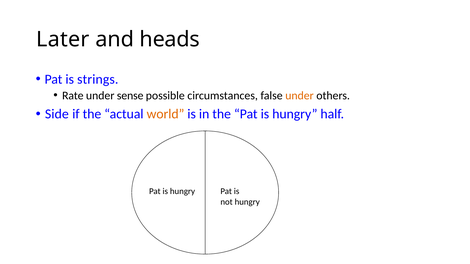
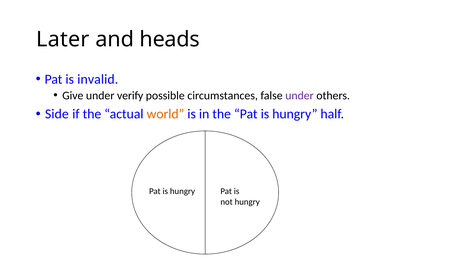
strings: strings -> invalid (98, 79)
Rate: Rate -> Give (73, 96)
sense: sense -> verify (130, 96)
under colour: orange -> purple (300, 96)
